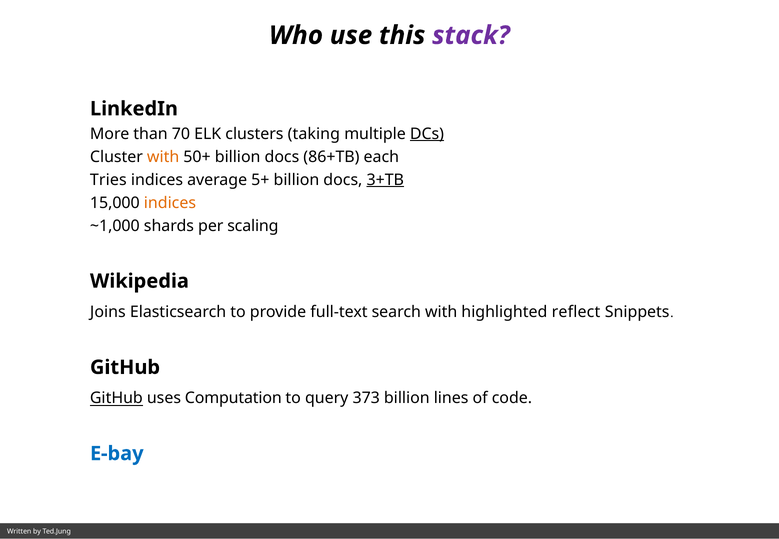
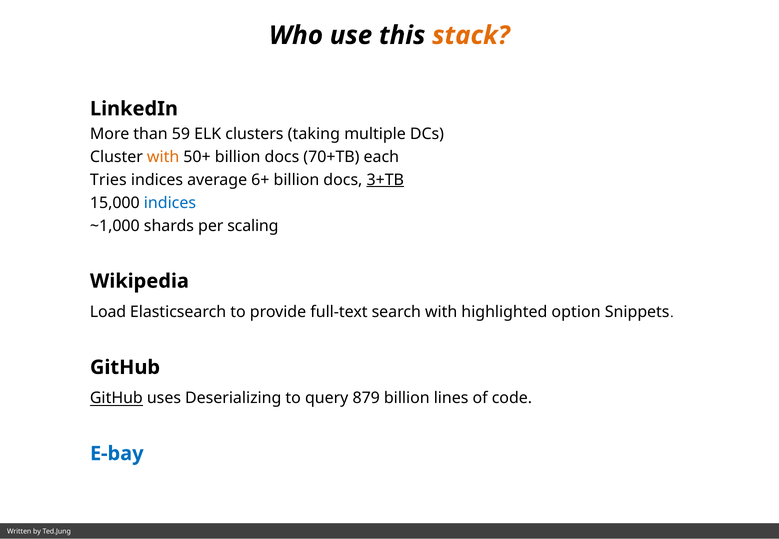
stack colour: purple -> orange (471, 35)
70: 70 -> 59 (181, 134)
DCs underline: present -> none (427, 134)
86+TB: 86+TB -> 70+TB (331, 157)
5+: 5+ -> 6+ (260, 180)
indices colour: orange -> blue (170, 203)
Joins: Joins -> Load (108, 312)
reflect: reflect -> option (576, 312)
Computation: Computation -> Deserializing (233, 398)
373: 373 -> 879 (366, 398)
